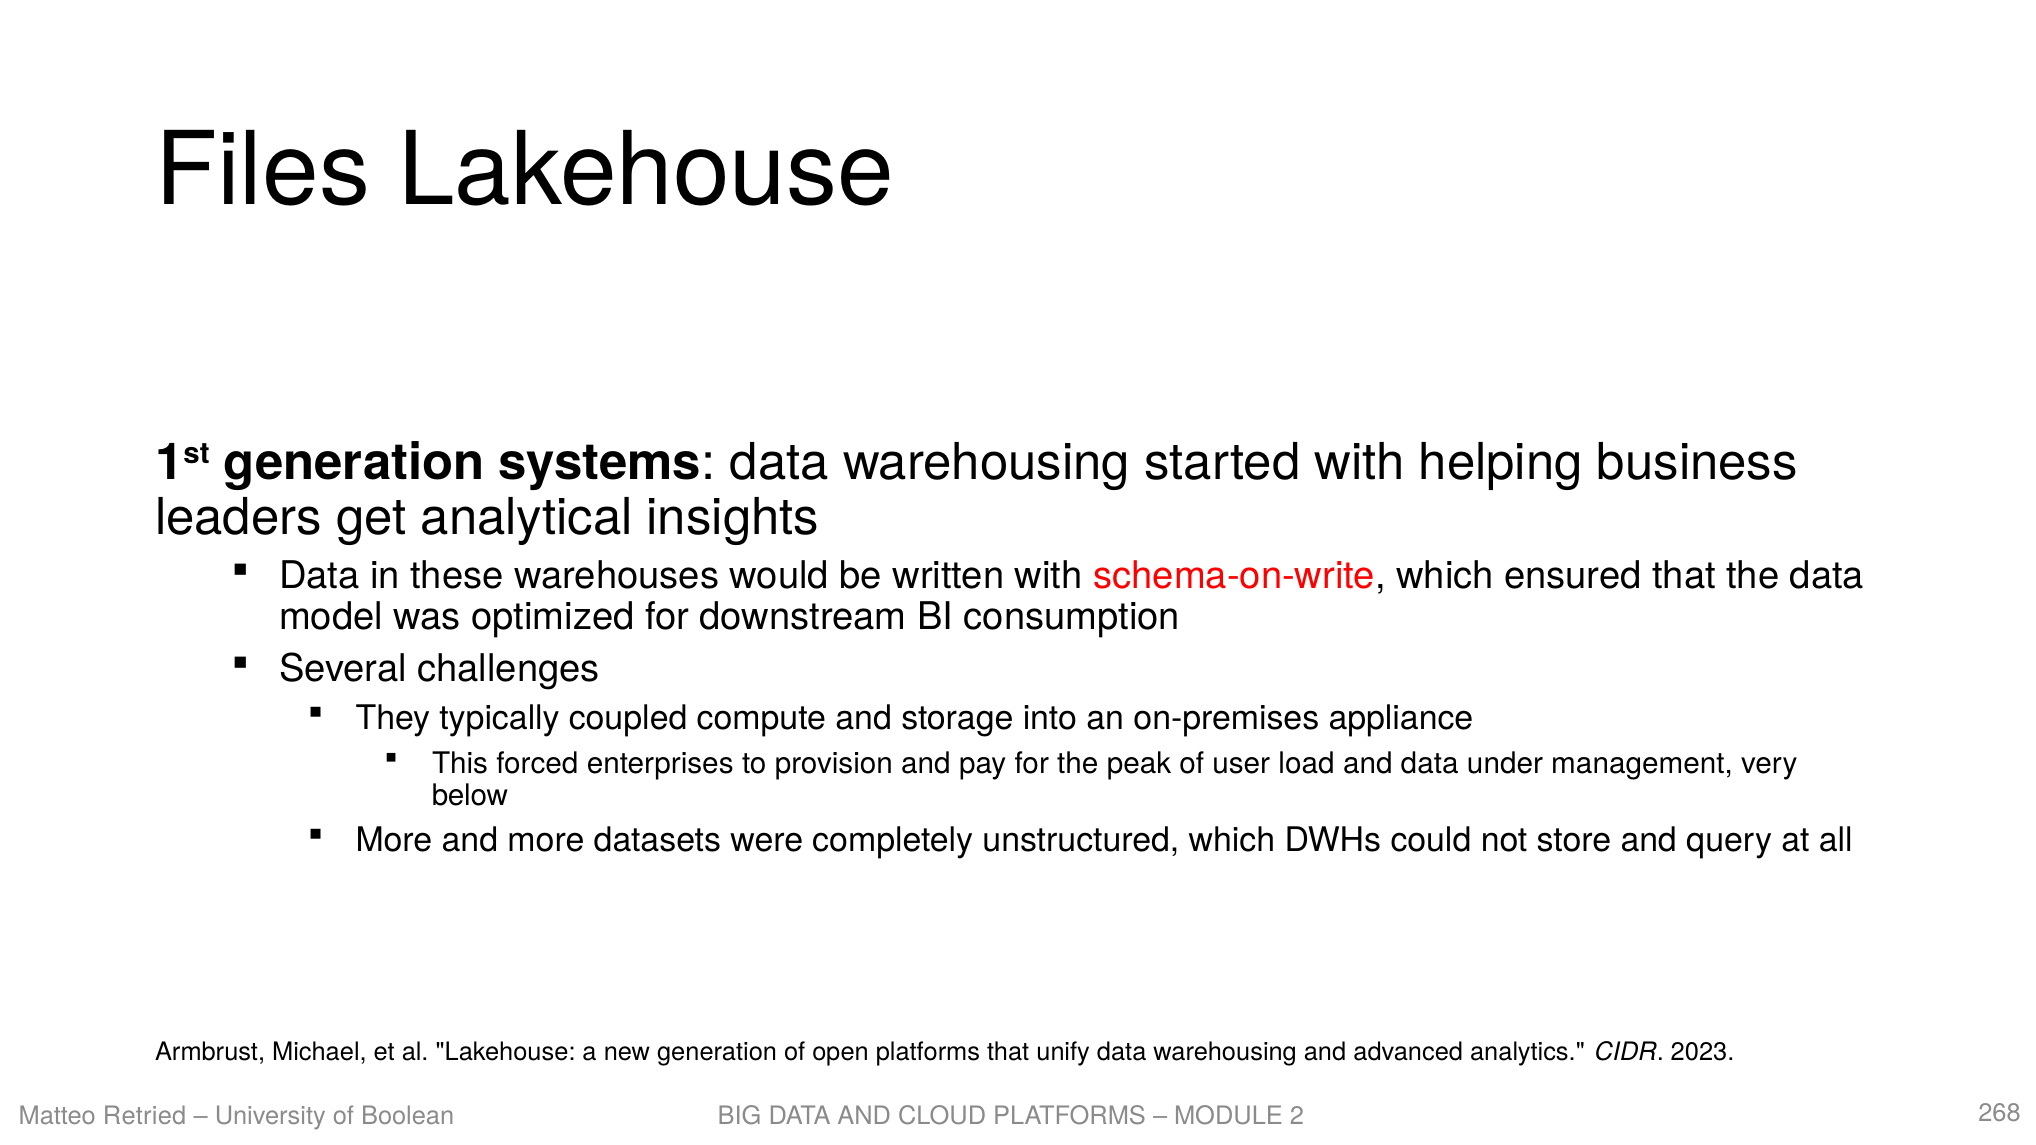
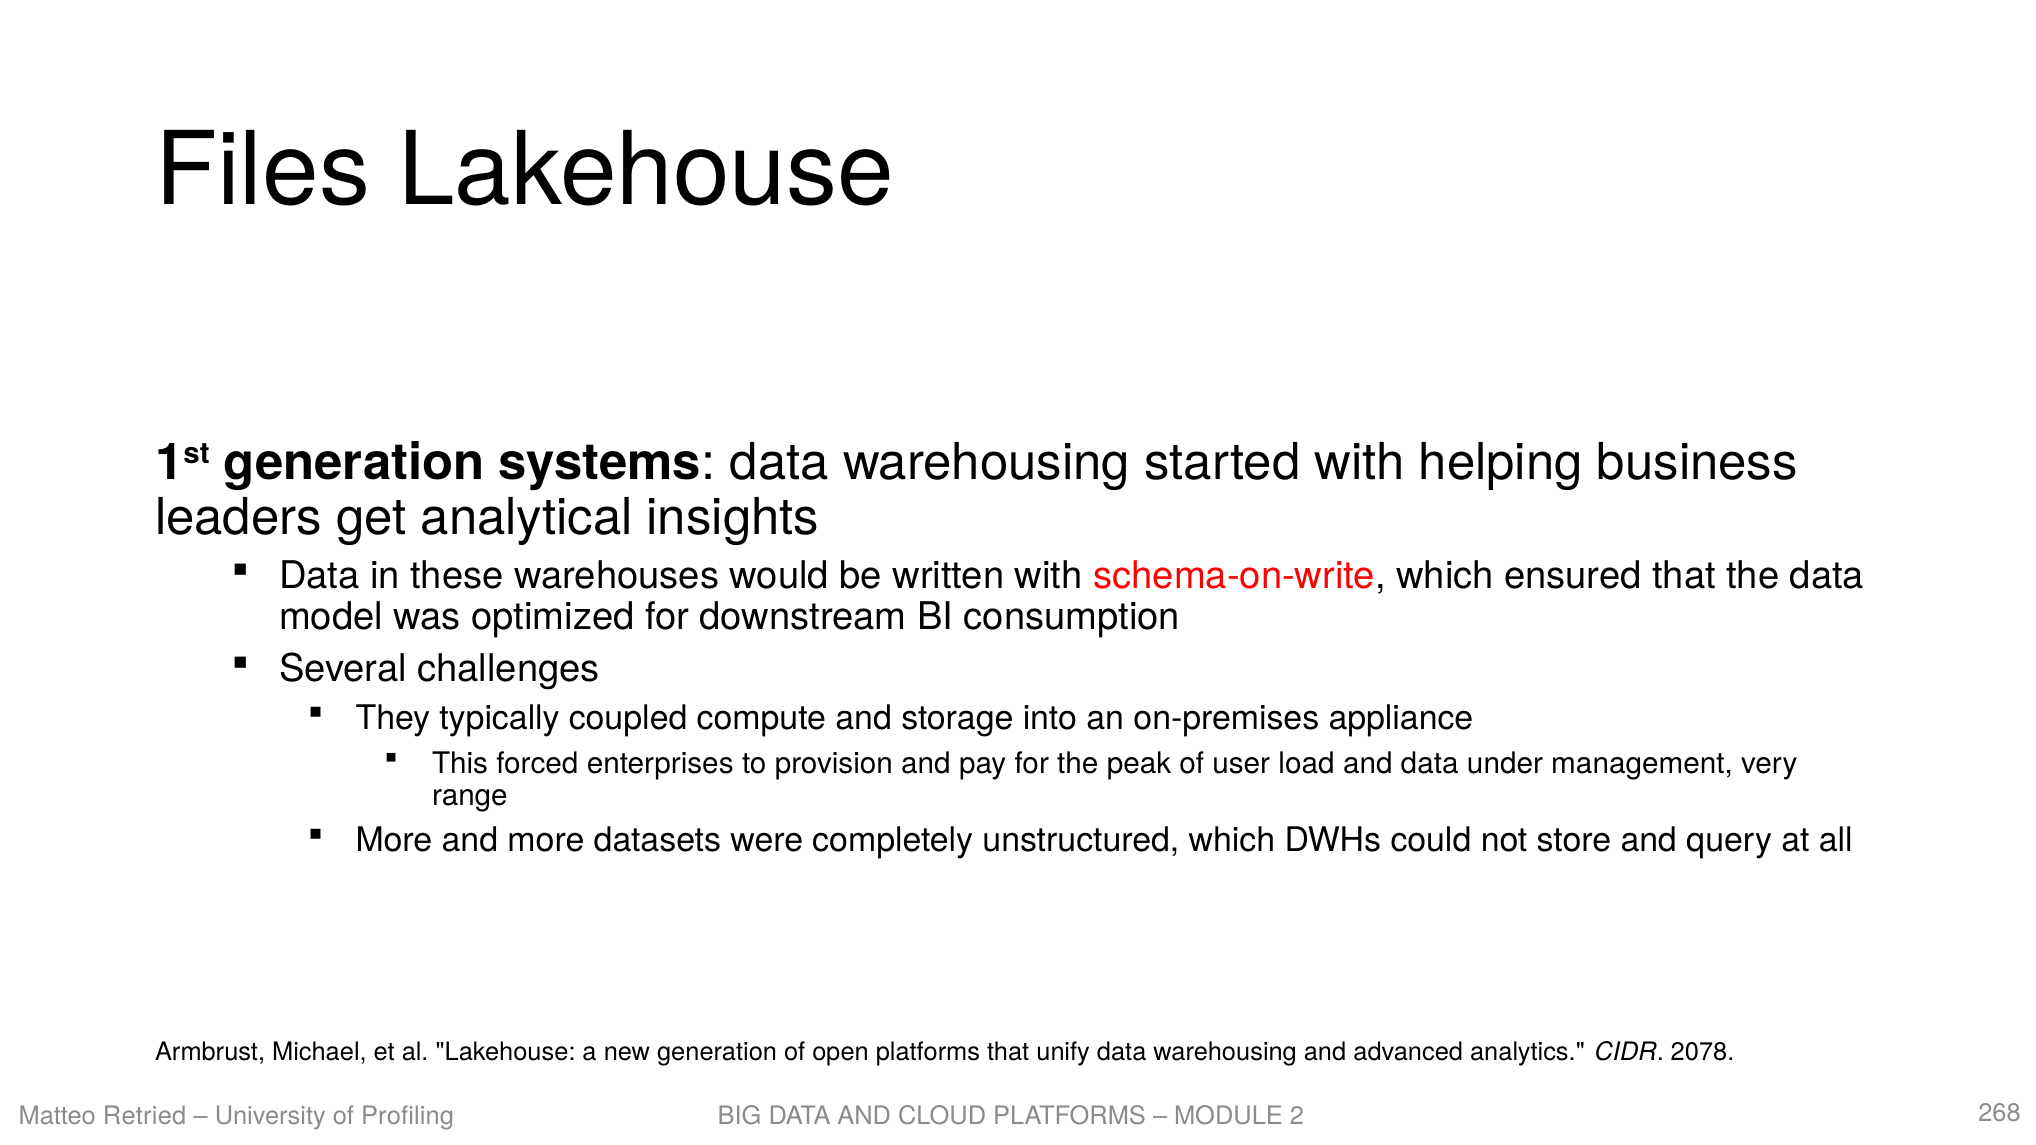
below: below -> range (470, 796)
2023: 2023 -> 2078 (1703, 1052)
Boolean: Boolean -> Profiling (408, 1116)
